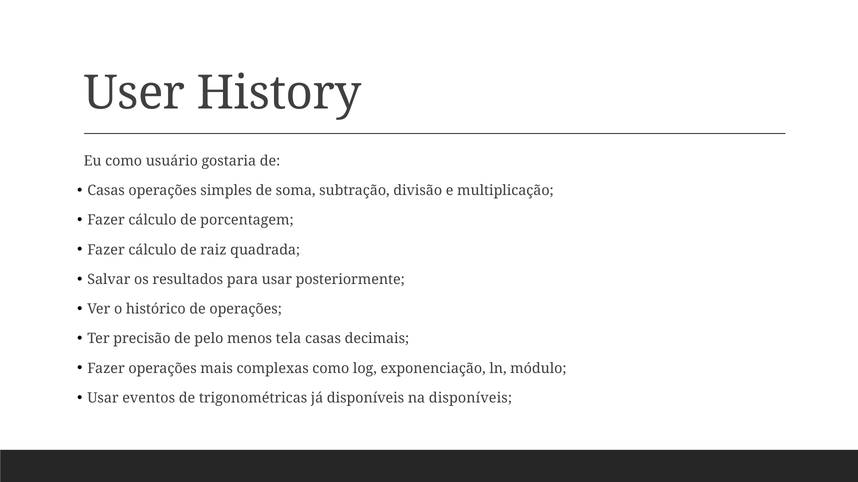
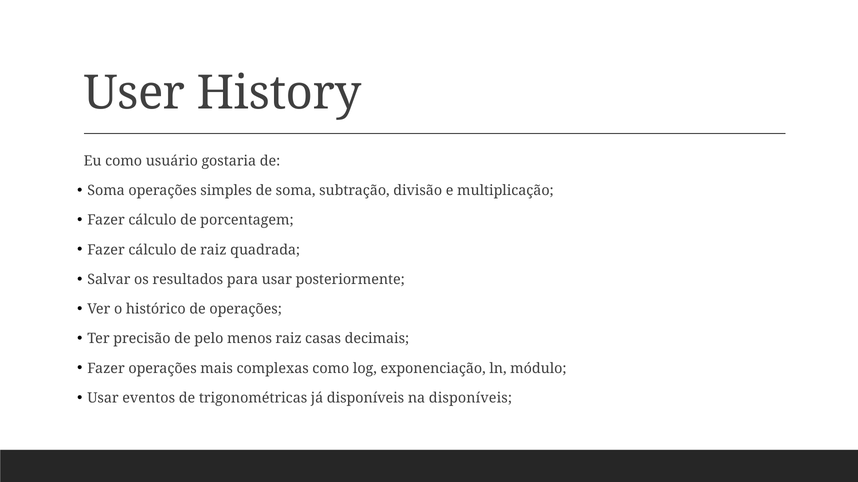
Casas: Casas -> Soma (106, 191)
menos tela: tela -> raiz (289, 339)
